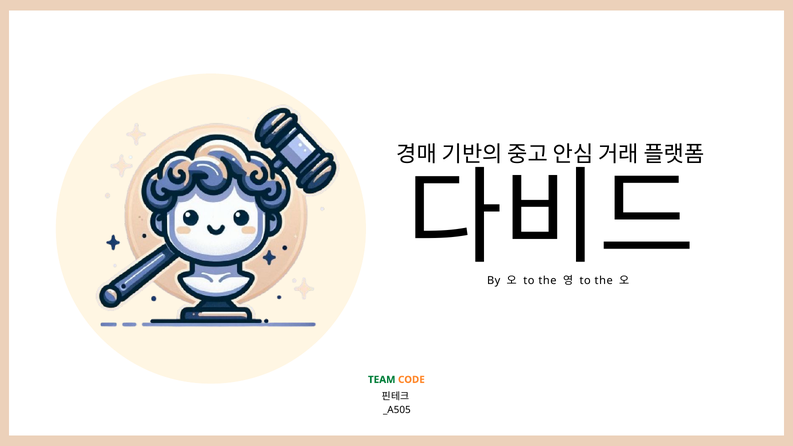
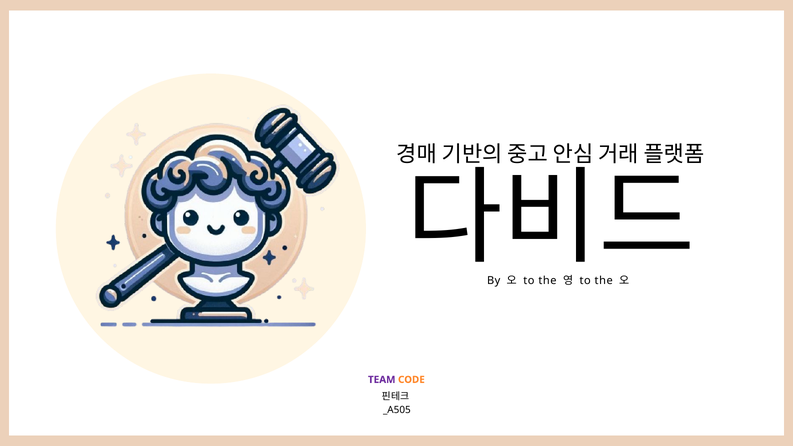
TEAM colour: green -> purple (382, 380)
